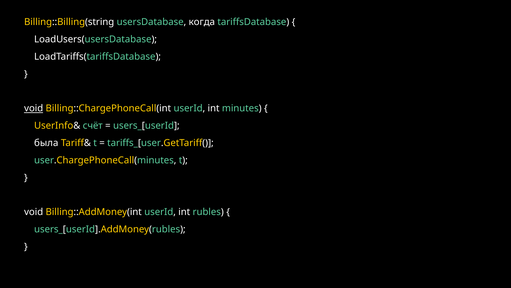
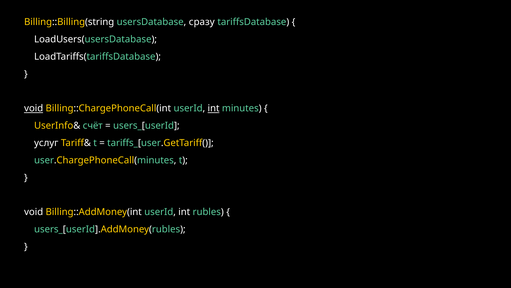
когда: когда -> сразу (202, 22)
int underline: none -> present (214, 108)
была: была -> услуг (46, 143)
